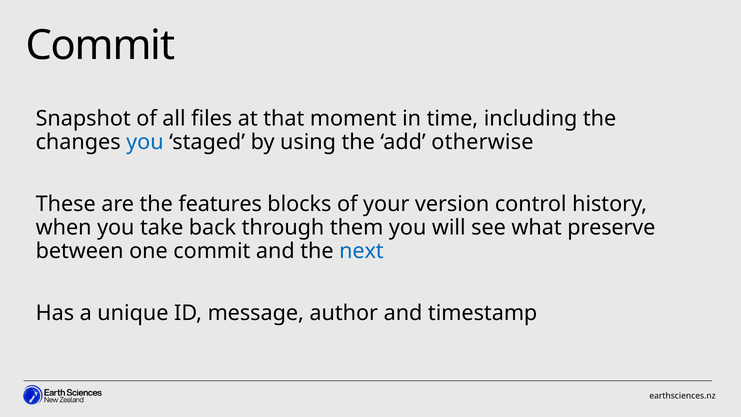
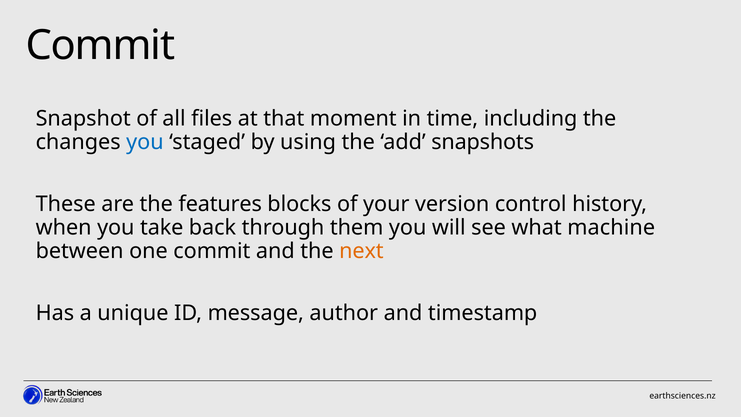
otherwise: otherwise -> snapshots (483, 142)
preserve: preserve -> machine (611, 227)
next colour: blue -> orange (361, 251)
